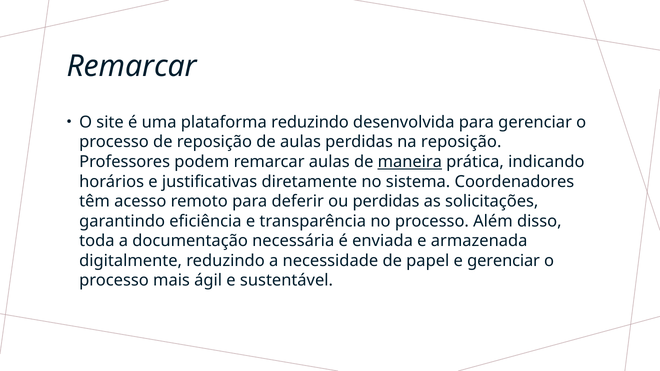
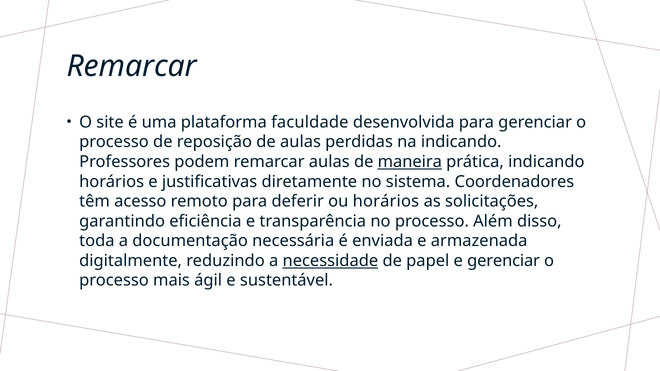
plataforma reduzindo: reduzindo -> faculdade (310, 122)
na reposição: reposição -> indicando (461, 142)
ou perdidas: perdidas -> horários (386, 202)
necessidade underline: none -> present (330, 261)
